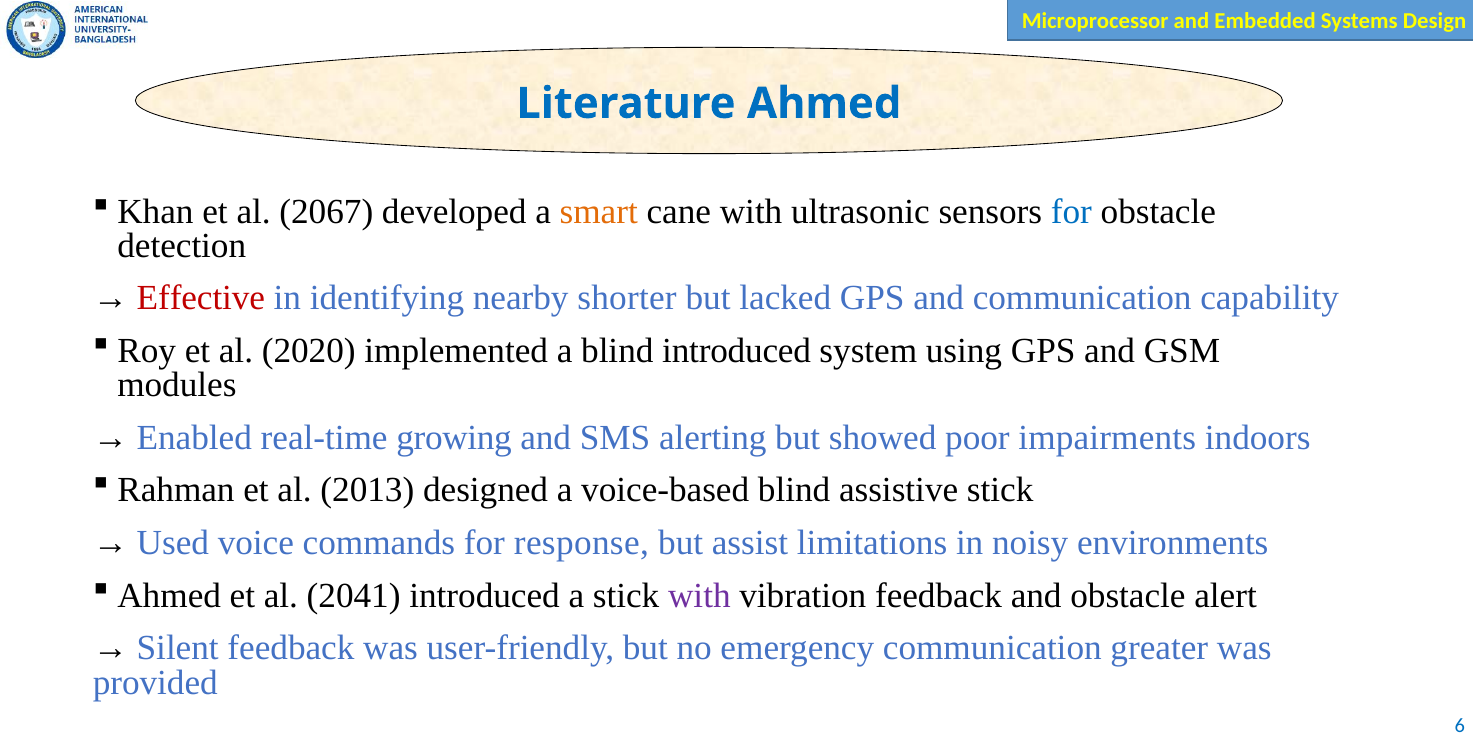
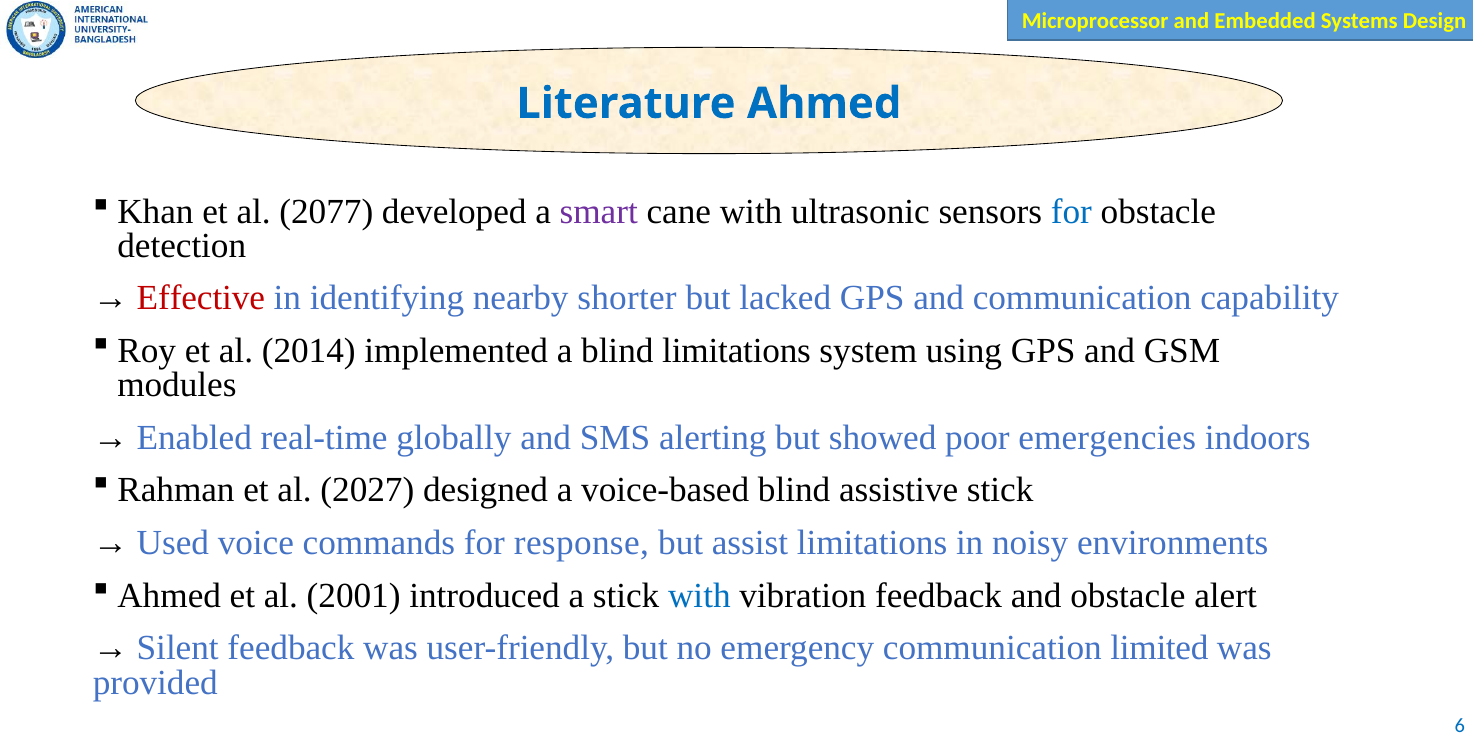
2067: 2067 -> 2077 (326, 212)
smart colour: orange -> purple (599, 212)
2020: 2020 -> 2014 (309, 351)
blind introduced: introduced -> limitations (737, 351)
growing: growing -> globally (454, 438)
impairments: impairments -> emergencies (1107, 438)
2013: 2013 -> 2027 (367, 491)
2041: 2041 -> 2001 (354, 596)
with colour: purple -> blue (699, 596)
greater: greater -> limited (1159, 649)
